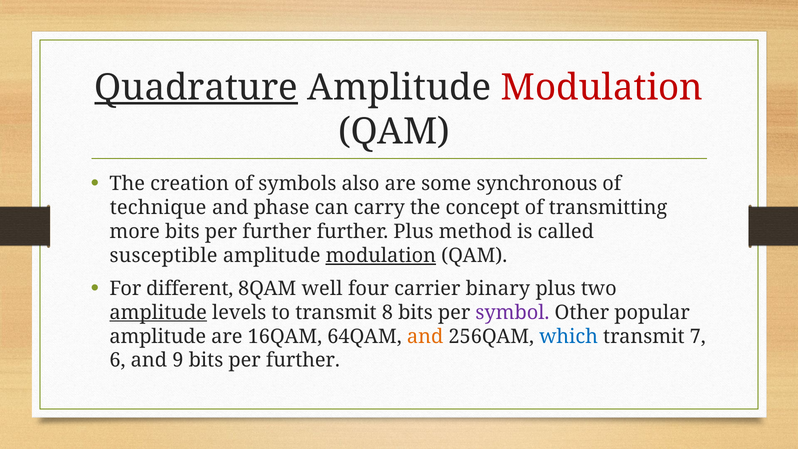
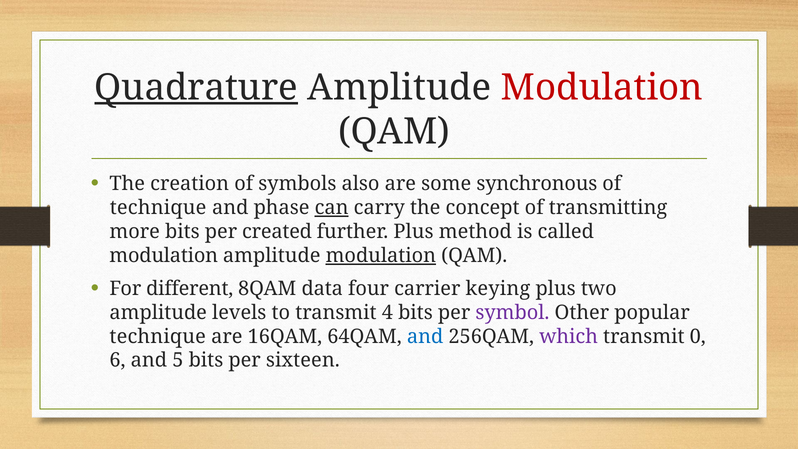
can underline: none -> present (332, 208)
more bits per further: further -> created (277, 232)
susceptible: susceptible -> modulation (164, 256)
well: well -> data (322, 288)
binary: binary -> keying (498, 288)
amplitude underline: present -> none (158, 312)
8: 8 -> 4 (387, 312)
amplitude: amplitude -> technique (158, 336)
and colour: orange -> blue (425, 336)
which colour: blue -> purple (569, 336)
7: 7 -> 0 (698, 336)
9: 9 -> 5 (178, 360)
further: further -> sixteen (303, 360)
